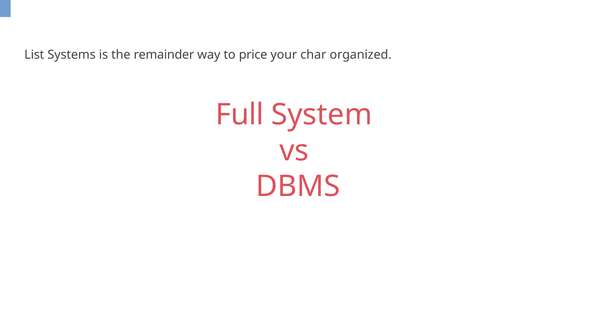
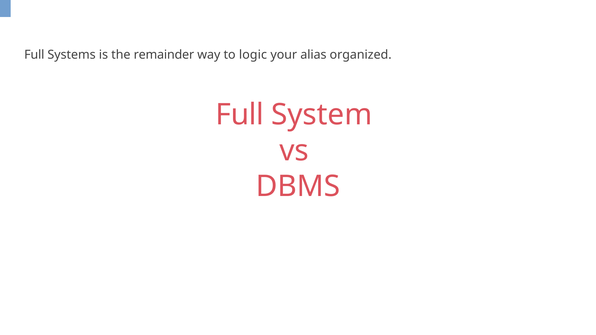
List: List -> Full (34, 55)
price: price -> logic (253, 55)
char: char -> alias (313, 55)
